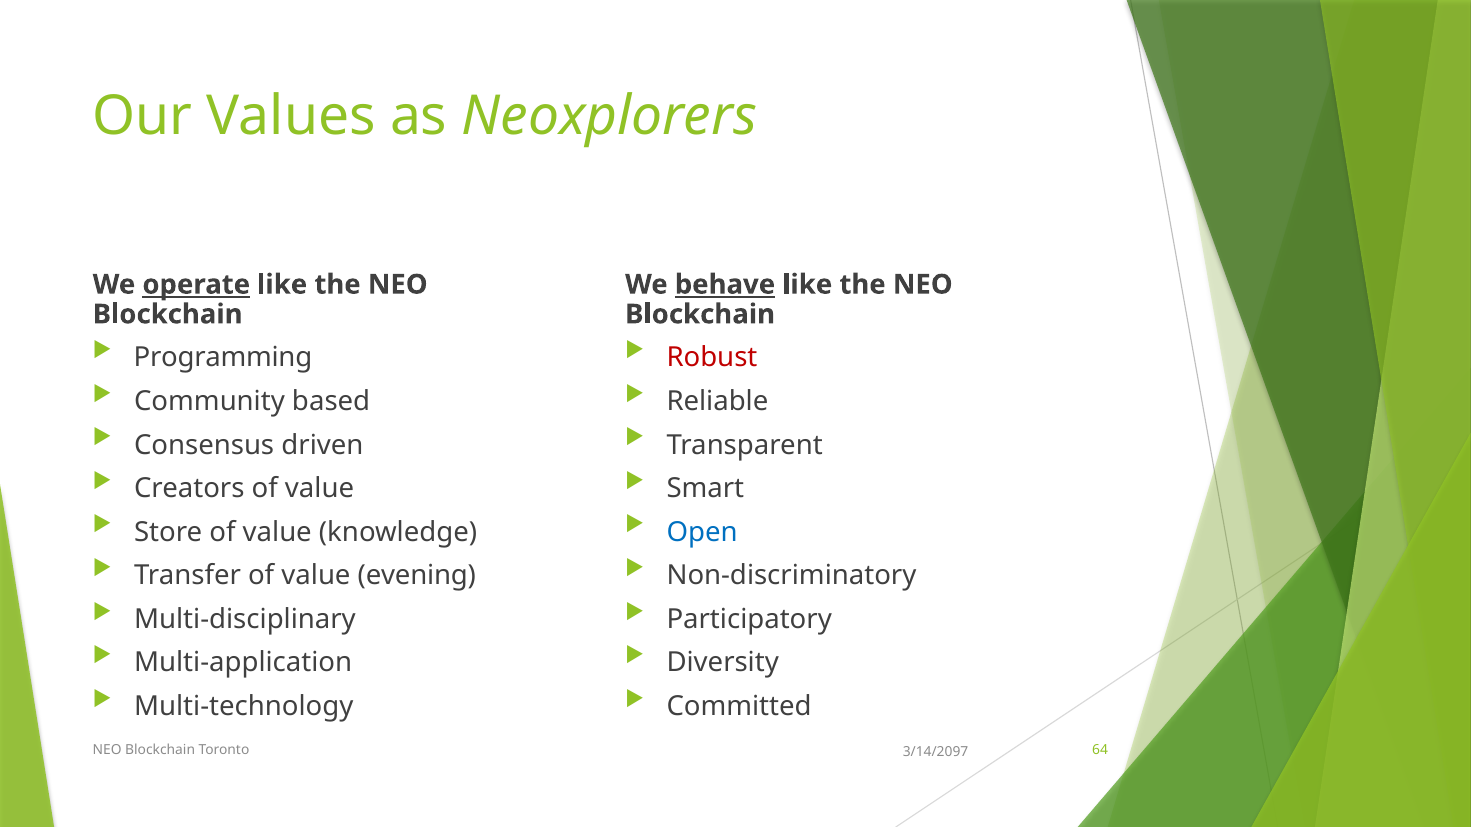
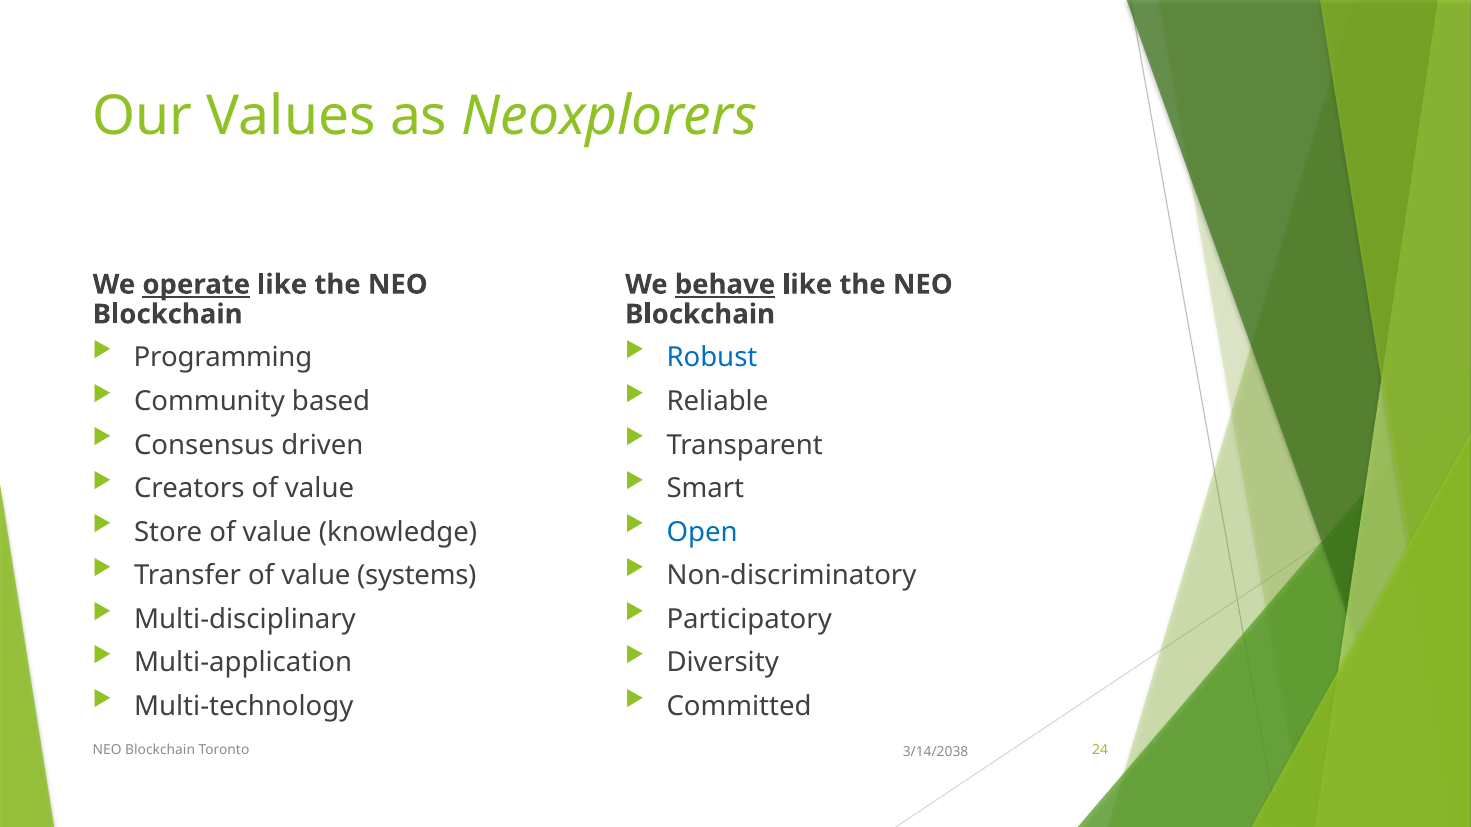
Robust colour: red -> blue (712, 358)
evening: evening -> systems (417, 576)
64: 64 -> 24 (1100, 751)
3/14/2097: 3/14/2097 -> 3/14/2038 (936, 752)
